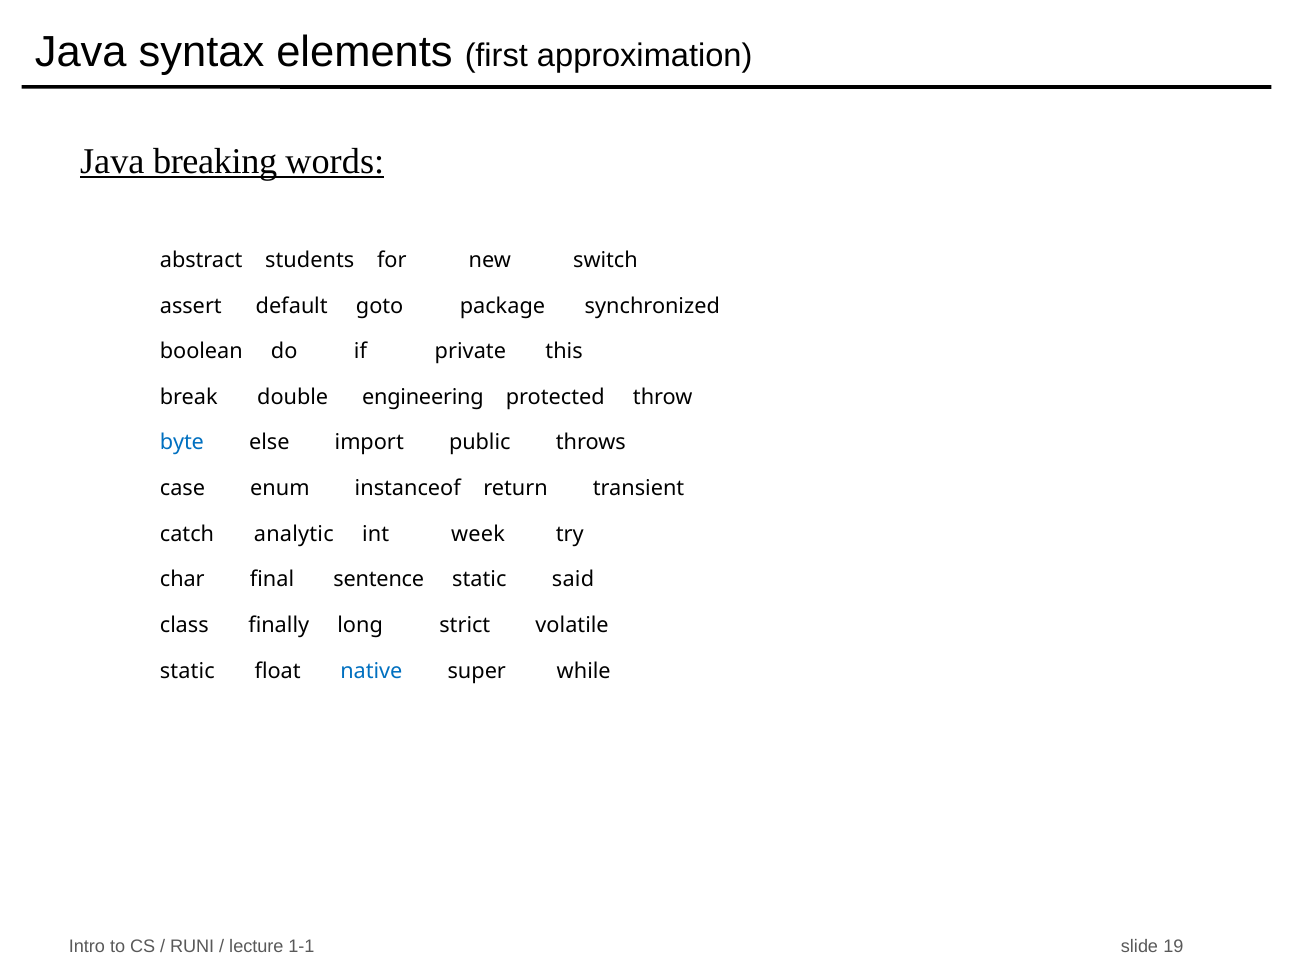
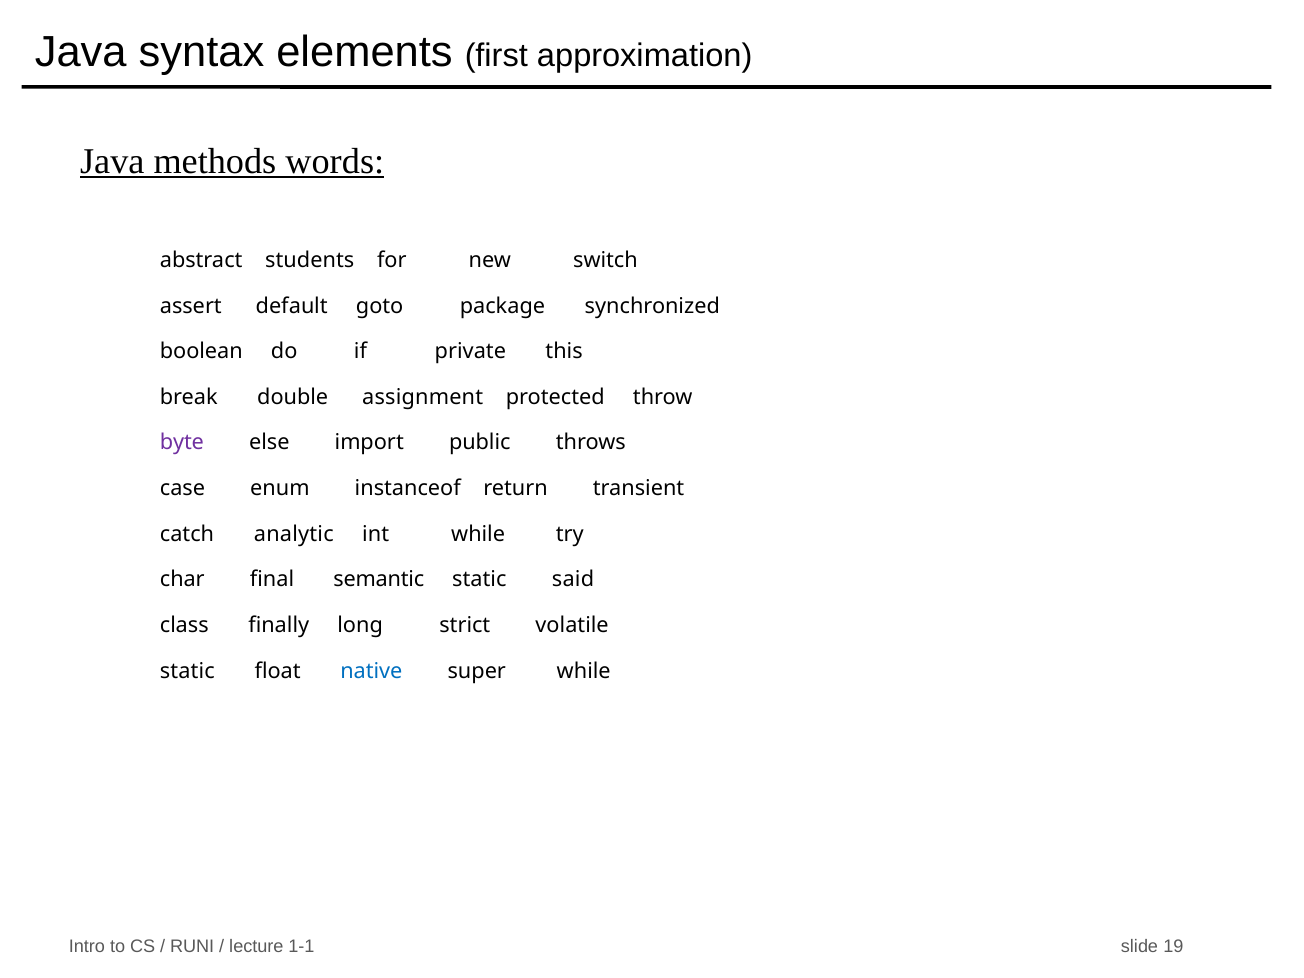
breaking: breaking -> methods (215, 161)
engineering: engineering -> assignment (423, 397)
byte colour: blue -> purple (182, 443)
int week: week -> while (478, 534)
sentence: sentence -> semantic (379, 580)
